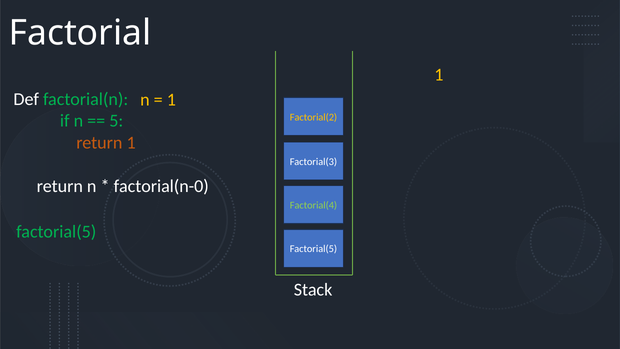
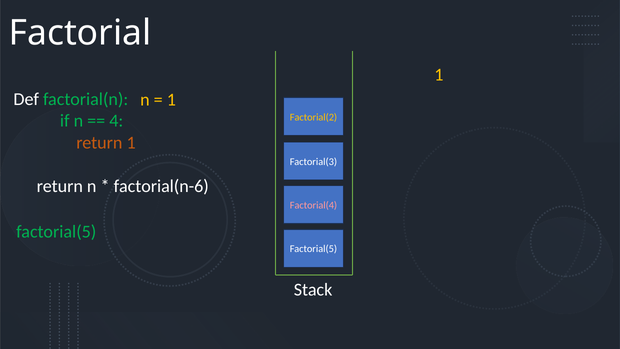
5: 5 -> 4 (116, 121)
factorial(n-0: factorial(n-0 -> factorial(n-6 (161, 186)
Factorial(4 colour: light green -> pink (313, 205)
